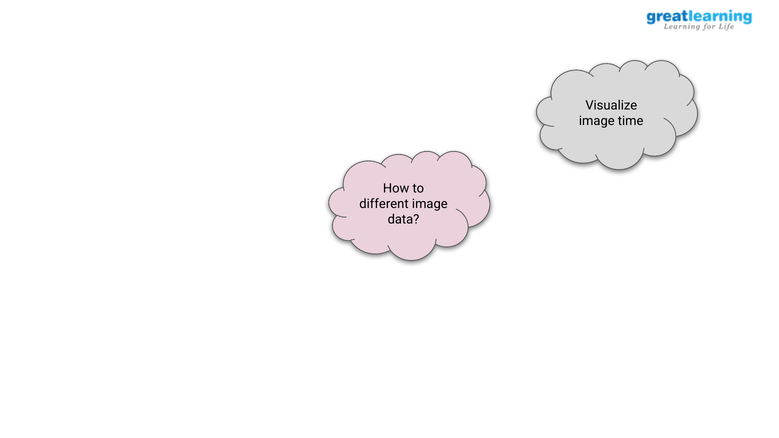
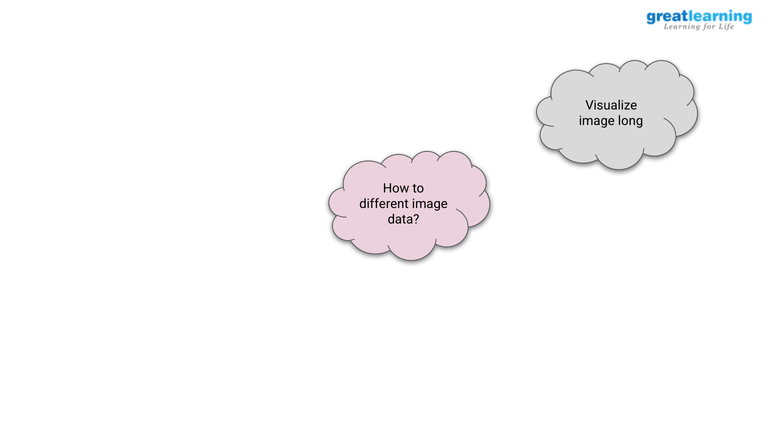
time: time -> long (631, 121)
